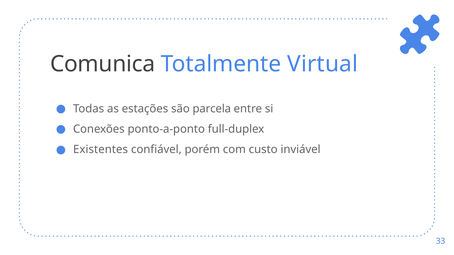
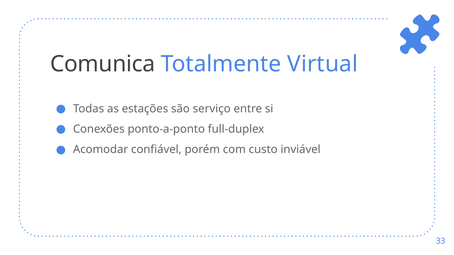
parcela: parcela -> serviço (212, 109)
Existentes: Existentes -> Acomodar (101, 150)
